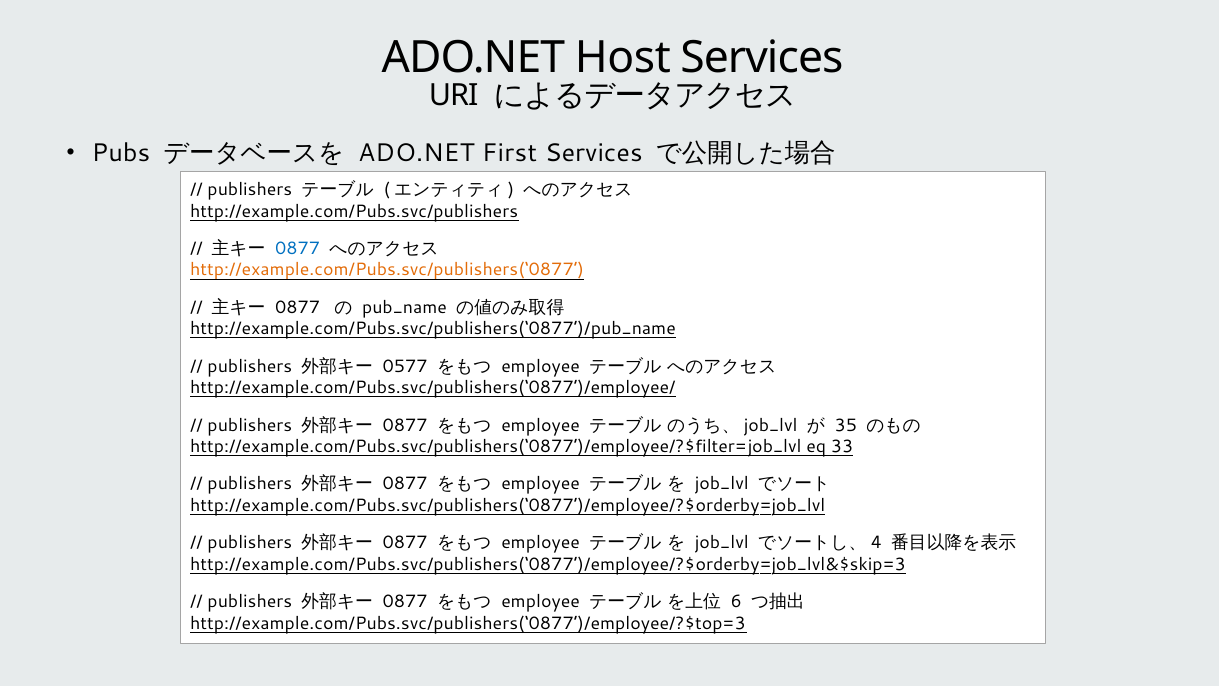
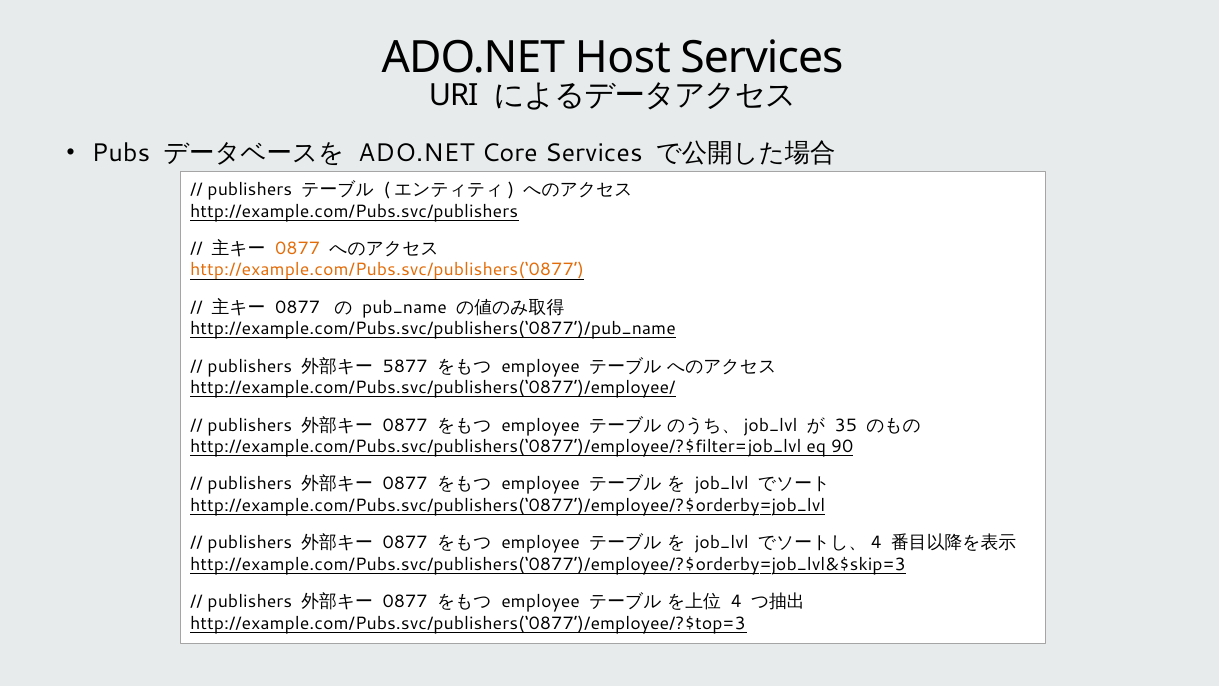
First: First -> Core (510, 153)
0877 colour: blue -> orange (298, 249)
0577: 0577 -> 5877 (405, 366)
33: 33 -> 90 (842, 446)
6: 6 -> 4 (736, 602)
